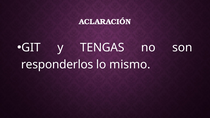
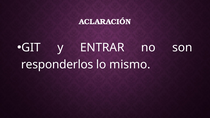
TENGAS: TENGAS -> ENTRAR (102, 48)
